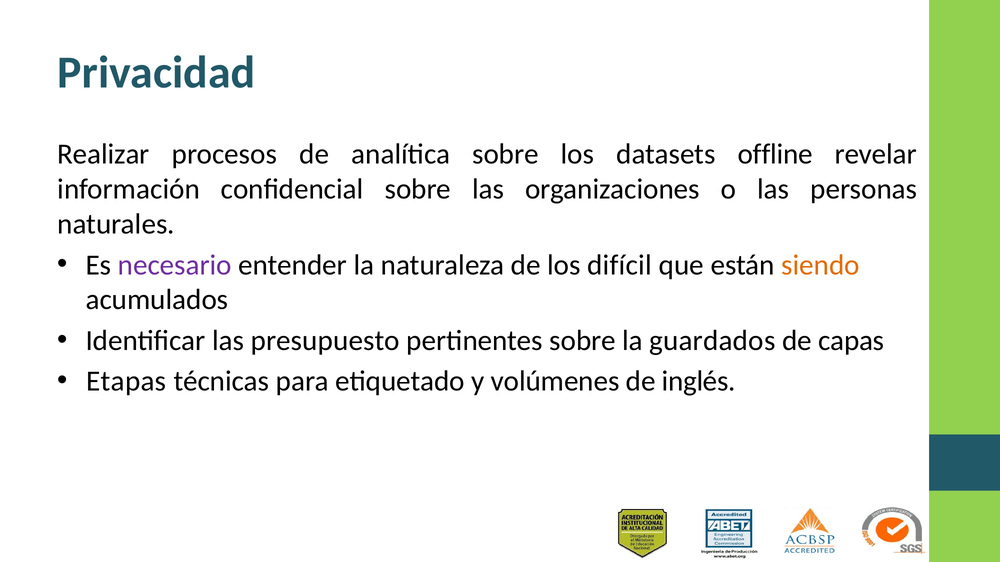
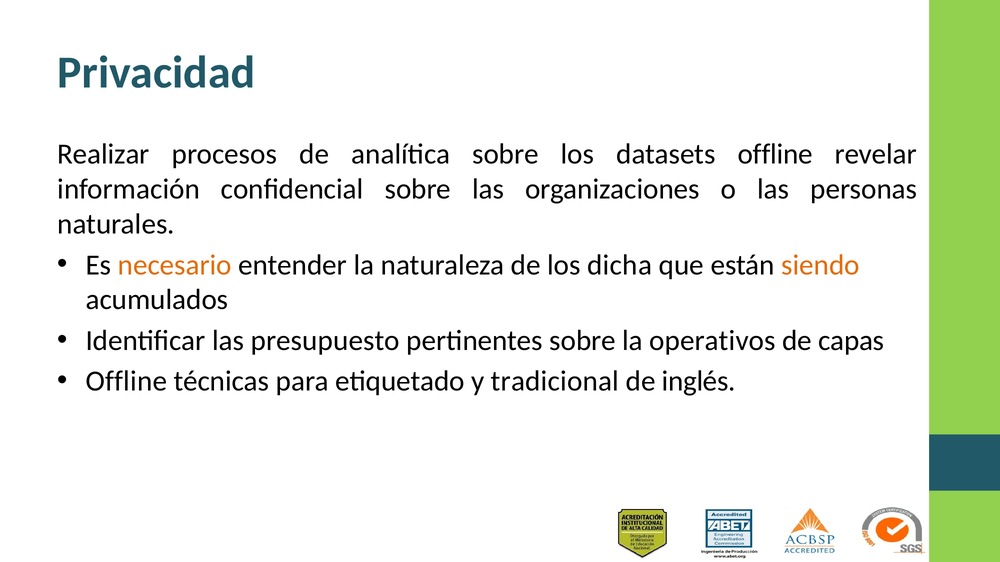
necesario colour: purple -> orange (175, 265)
difícil: difícil -> dicha (620, 265)
guardados: guardados -> operativos (712, 341)
Etapas: Etapas -> Offline (126, 382)
volúmenes: volúmenes -> tradicional (555, 382)
